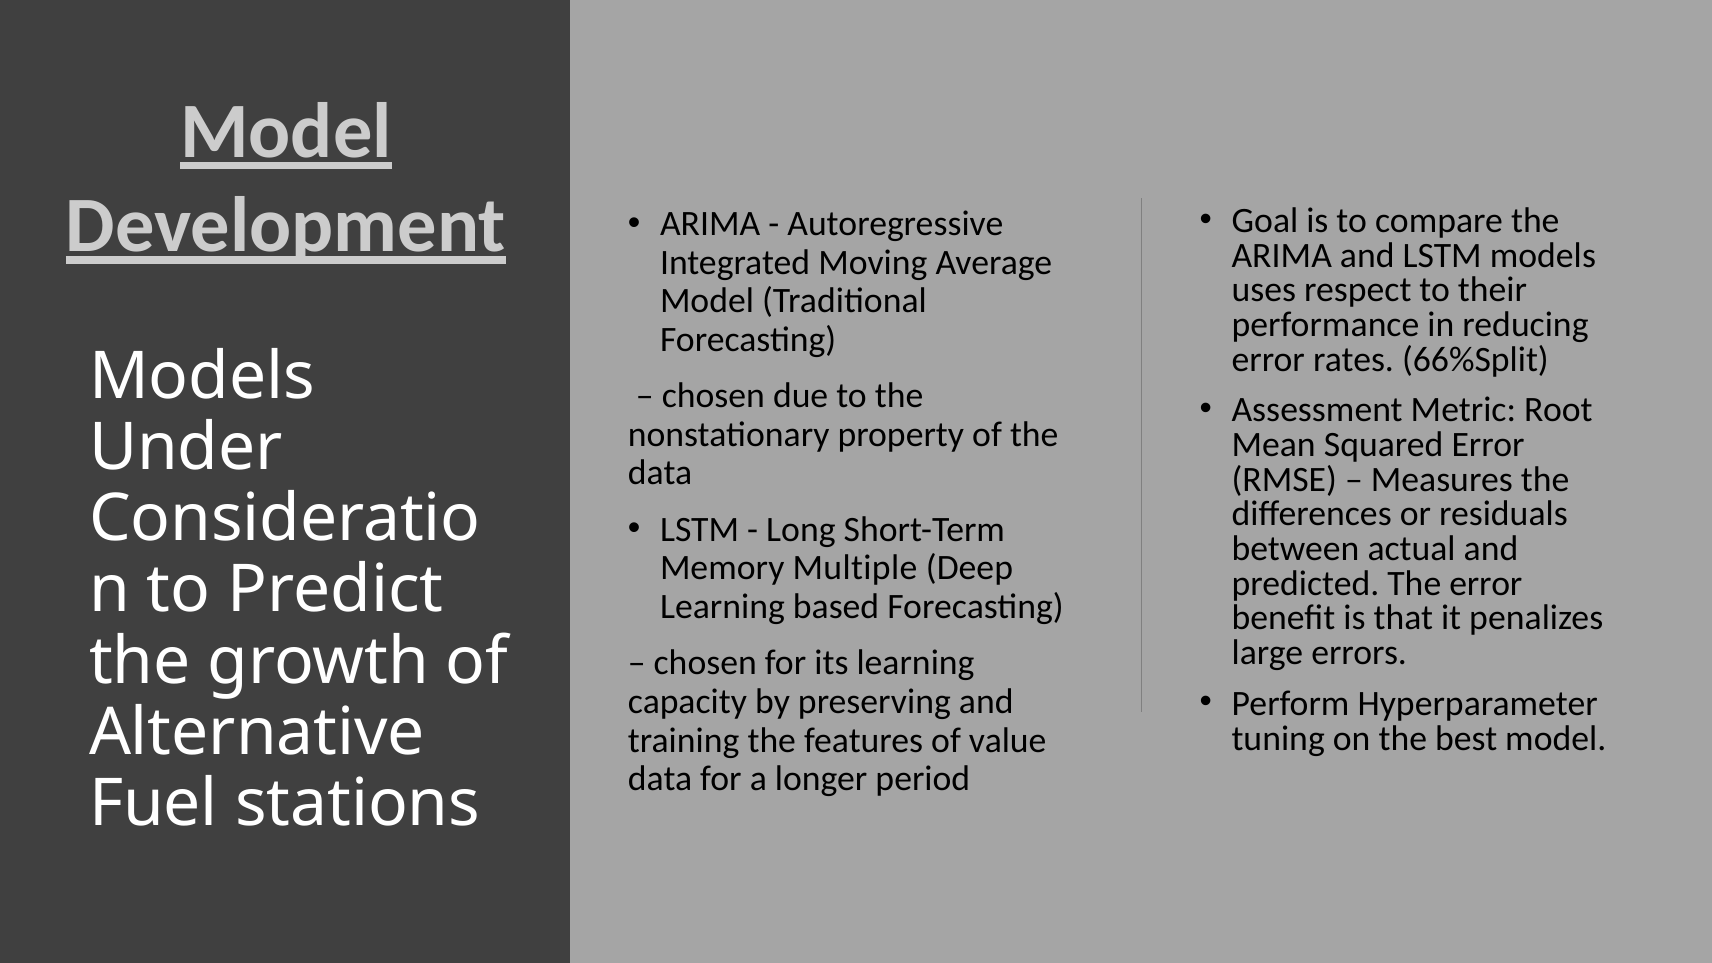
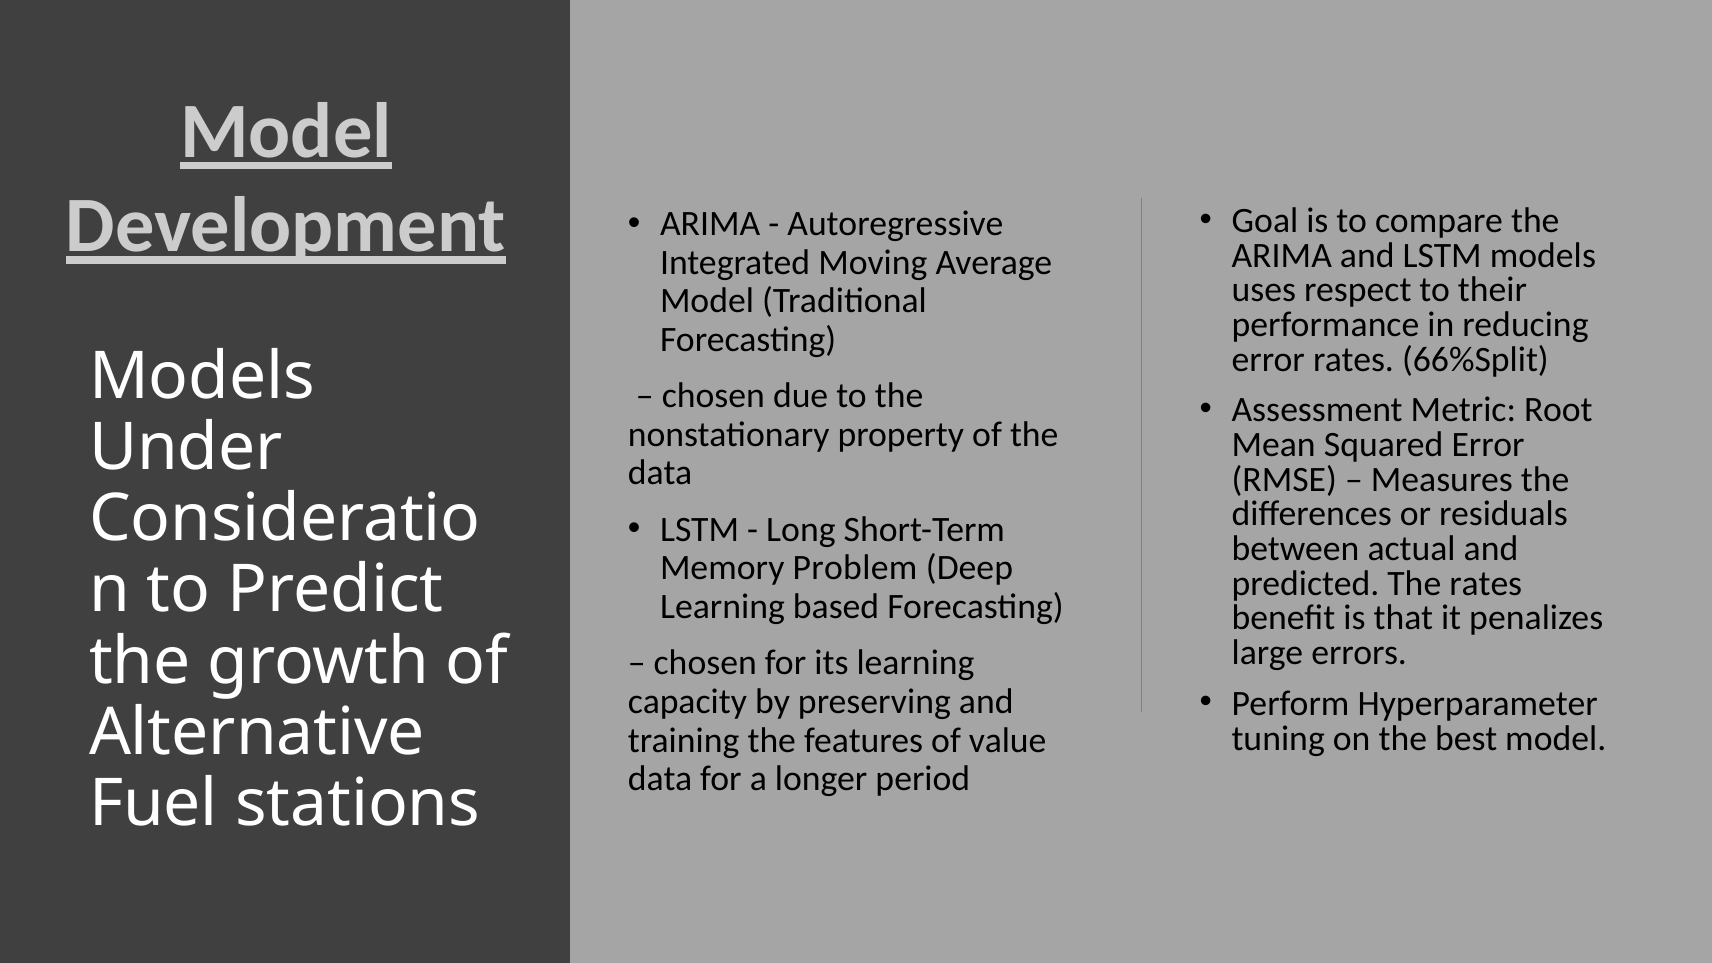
Multiple: Multiple -> Problem (855, 568)
The error: error -> rates (1486, 584)
